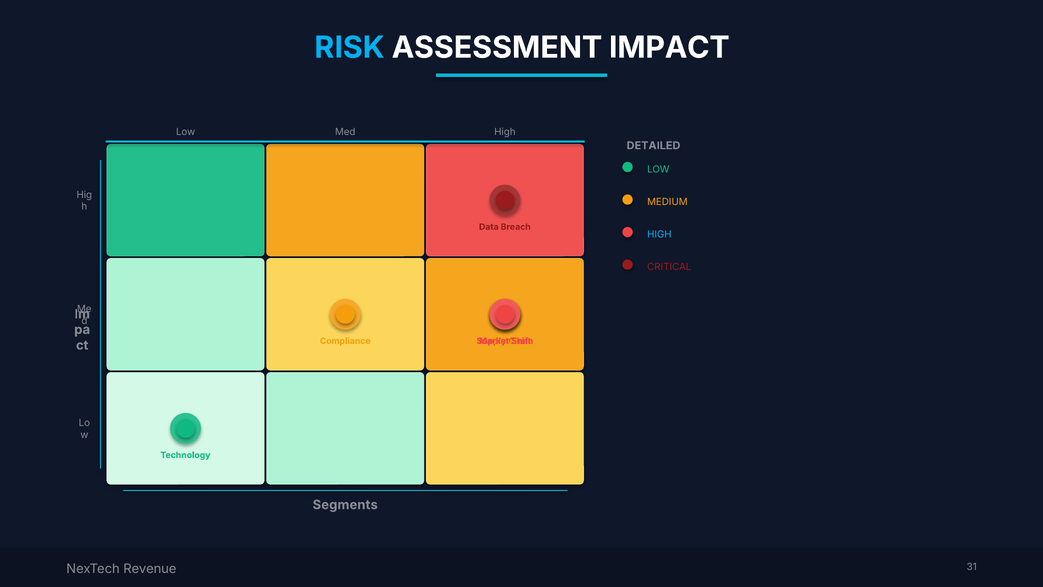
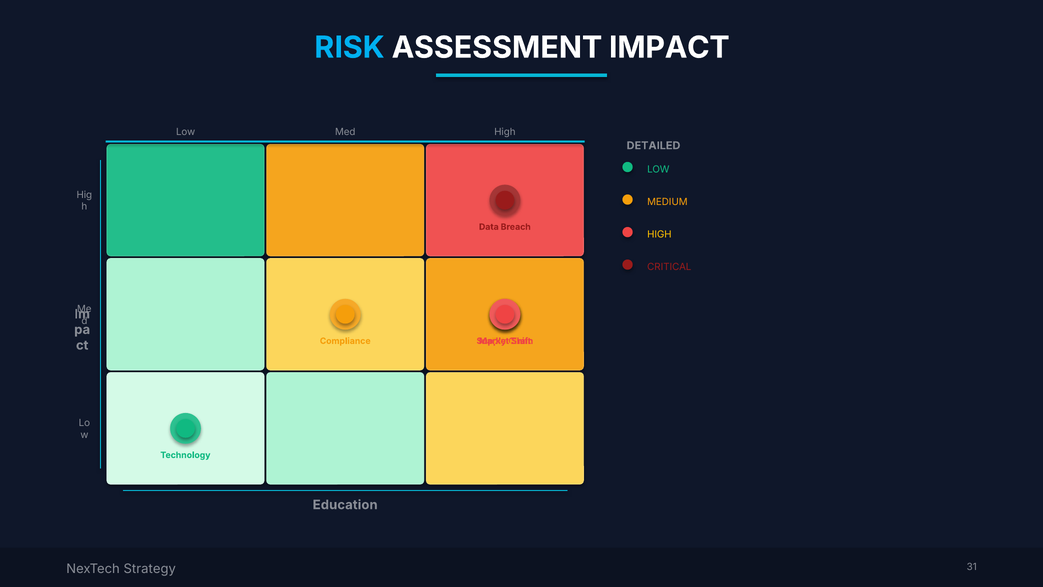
HIGH colour: light blue -> yellow (659, 234)
Segments: Segments -> Education (345, 505)
Revenue: Revenue -> Strategy (150, 569)
